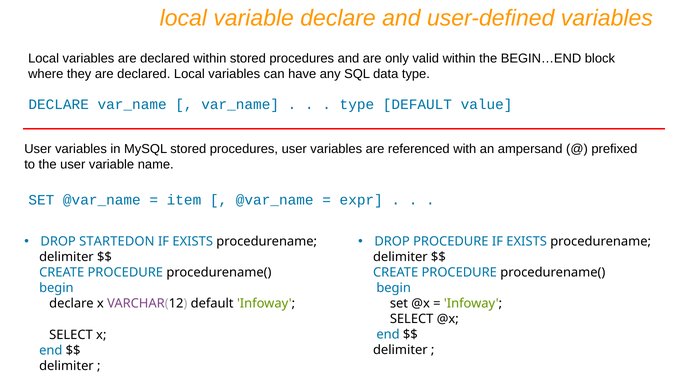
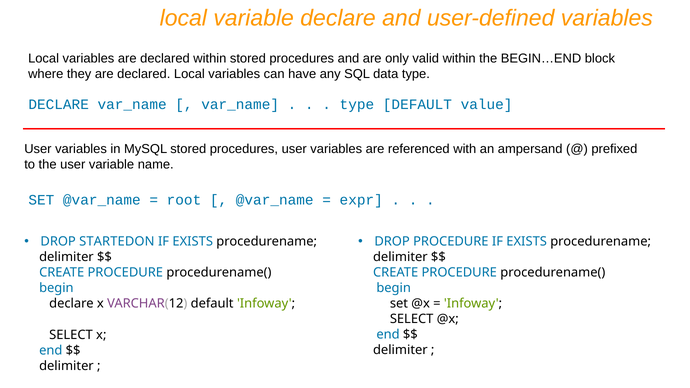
item: item -> root (184, 200)
